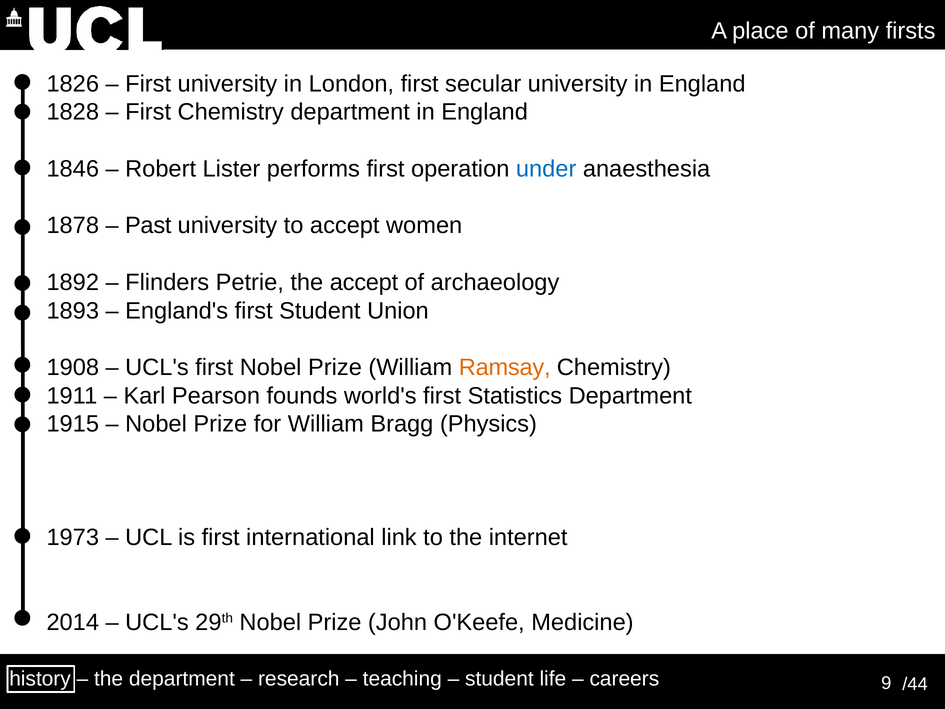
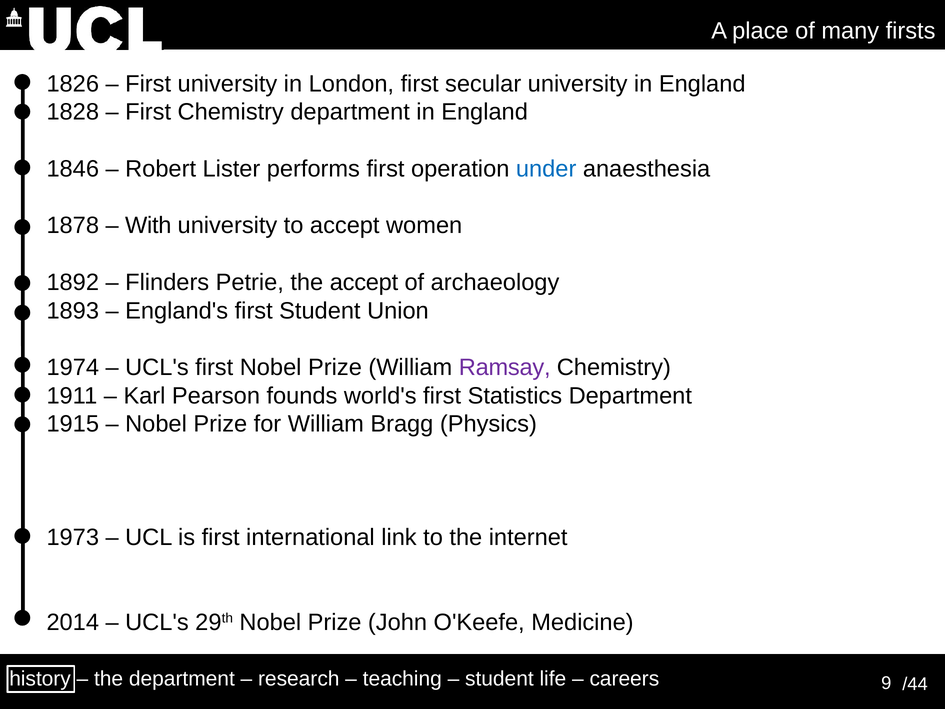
Past: Past -> With (148, 226)
1908: 1908 -> 1974 (73, 367)
Ramsay colour: orange -> purple (505, 367)
